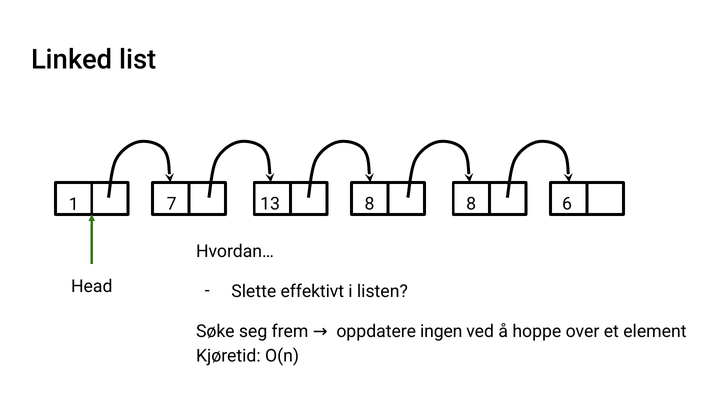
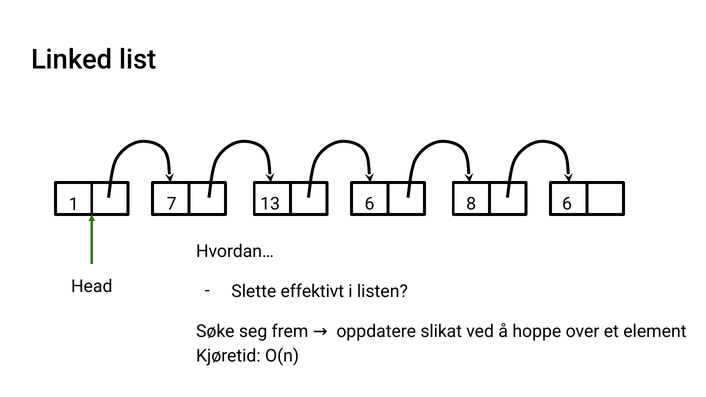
13 8: 8 -> 6 (370, 204)
ingen: ingen -> slikat (441, 332)
